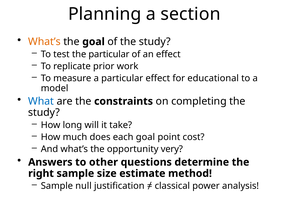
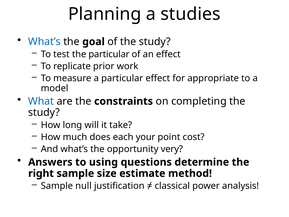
section: section -> studies (191, 14)
What’s colour: orange -> blue (44, 42)
educational: educational -> appropriate (213, 78)
each goal: goal -> your (146, 137)
other: other -> using (103, 162)
